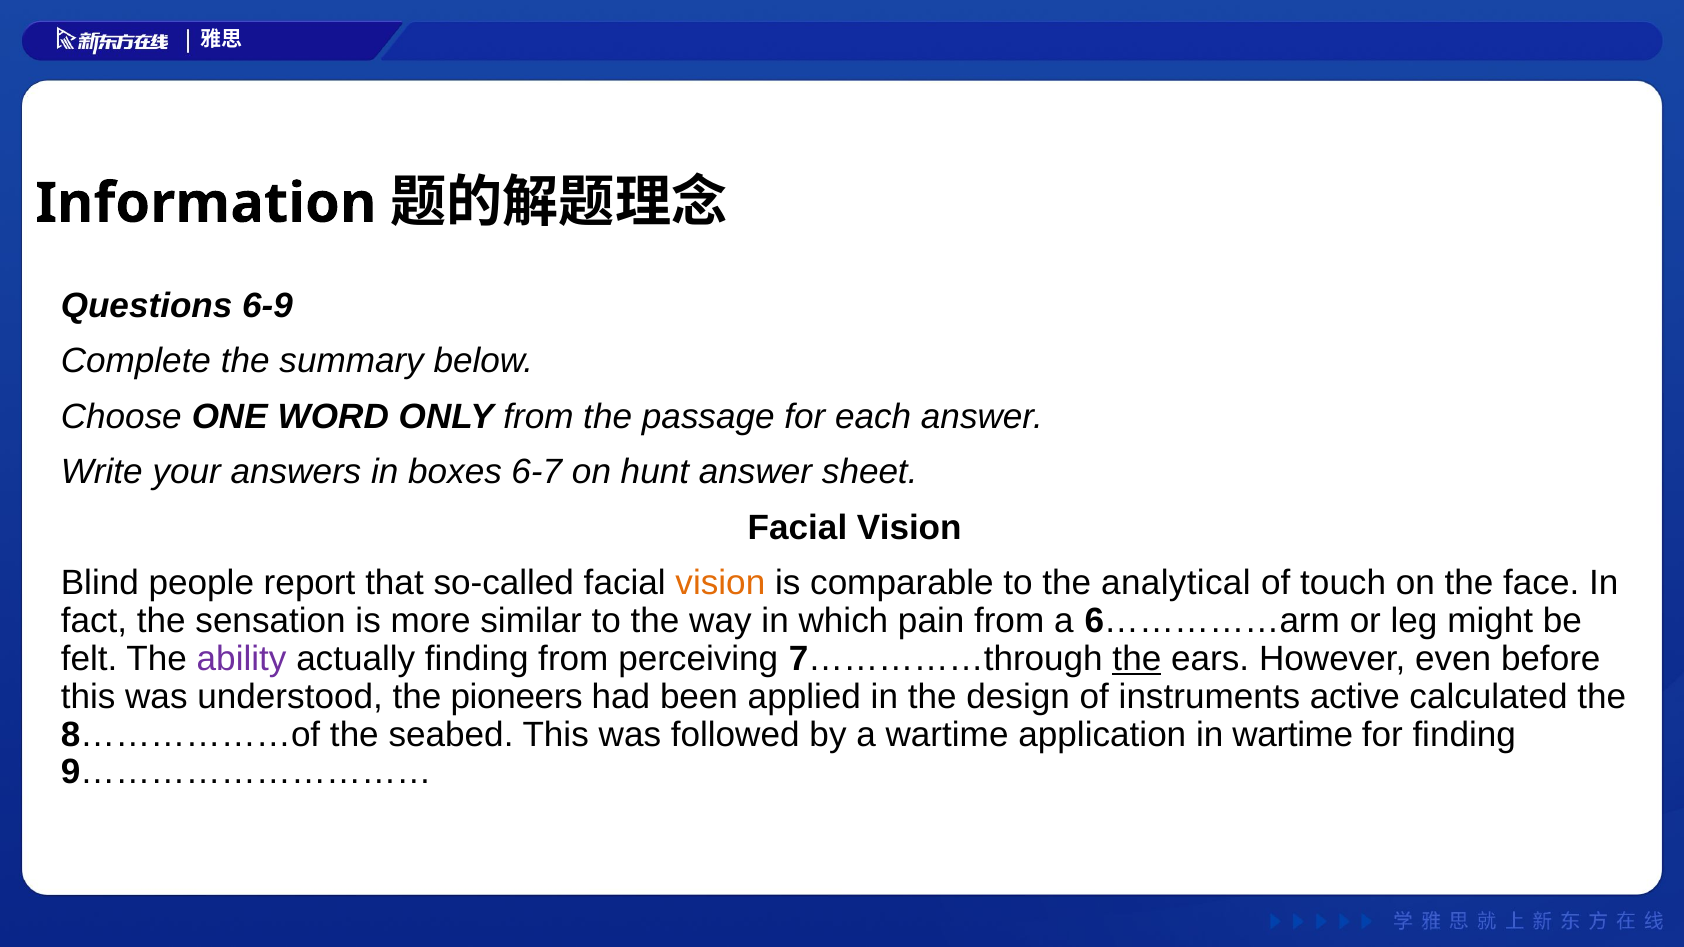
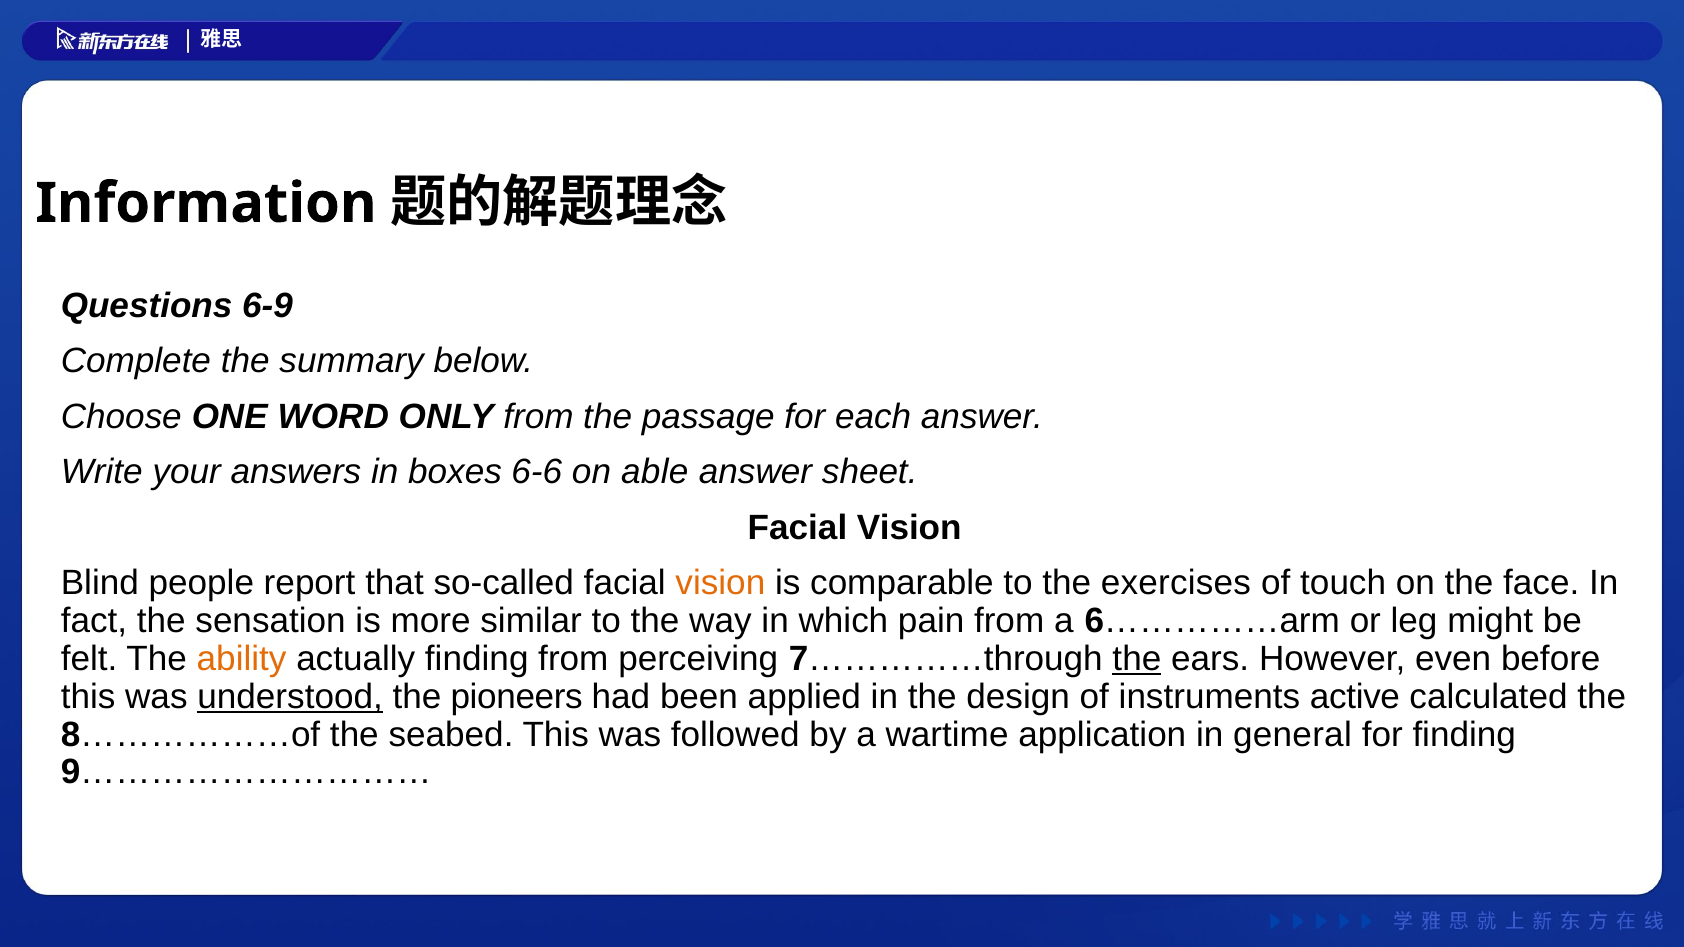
6-7: 6-7 -> 6-6 (537, 472)
hunt: hunt -> able (655, 472)
analytical: analytical -> exercises (1176, 583)
ability colour: purple -> orange (242, 659)
understood underline: none -> present (290, 697)
in wartime: wartime -> general (1292, 735)
